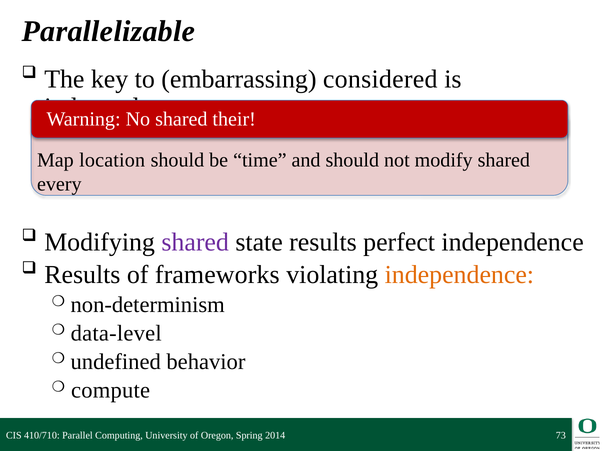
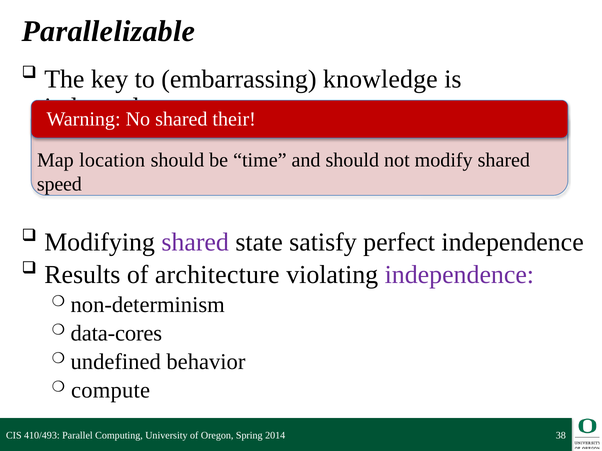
considered: considered -> knowledge (380, 79)
every: every -> speed (59, 184)
state results: results -> satisfy (323, 242)
frameworks: frameworks -> architecture (217, 275)
independence colour: orange -> purple (459, 275)
data-level: data-level -> data-cores (116, 334)
410/710: 410/710 -> 410/493 (42, 436)
73: 73 -> 38 (561, 436)
